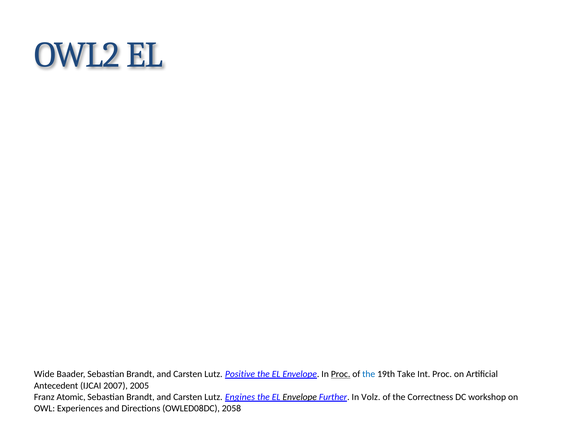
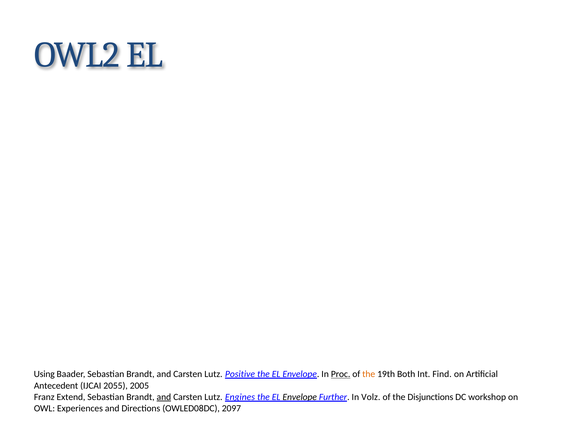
Wide: Wide -> Using (44, 374)
the colour: blue -> orange (369, 374)
Take: Take -> Both (406, 374)
Int Proc: Proc -> Find (442, 374)
2007: 2007 -> 2055 (116, 386)
Atomic: Atomic -> Extend (71, 397)
and underline: none -> present (164, 397)
Correctness: Correctness -> Disjunctions (430, 397)
2058: 2058 -> 2097 (231, 409)
